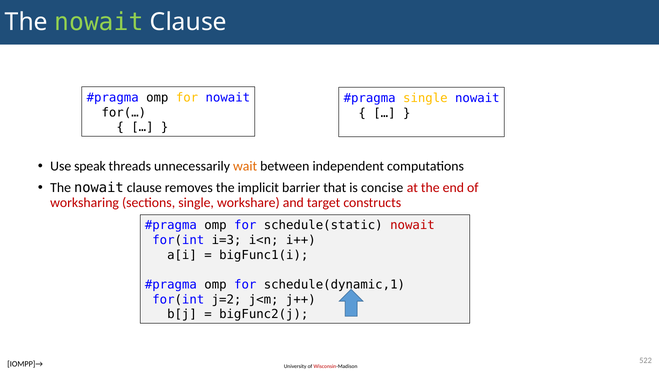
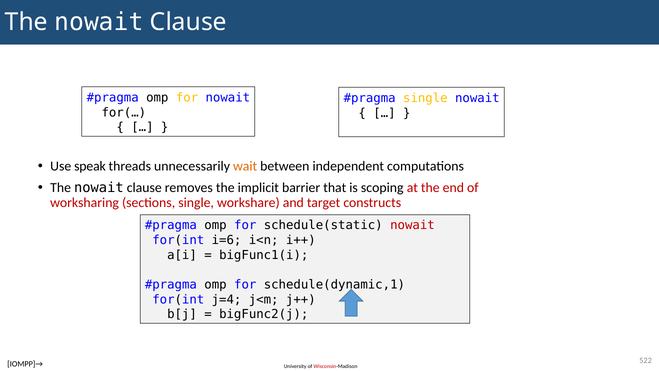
nowait colour: light green -> white (99, 22)
concise: concise -> scoping (382, 188)
i=3: i=3 -> i=6 (227, 240)
j=2: j=2 -> j=4 (227, 299)
